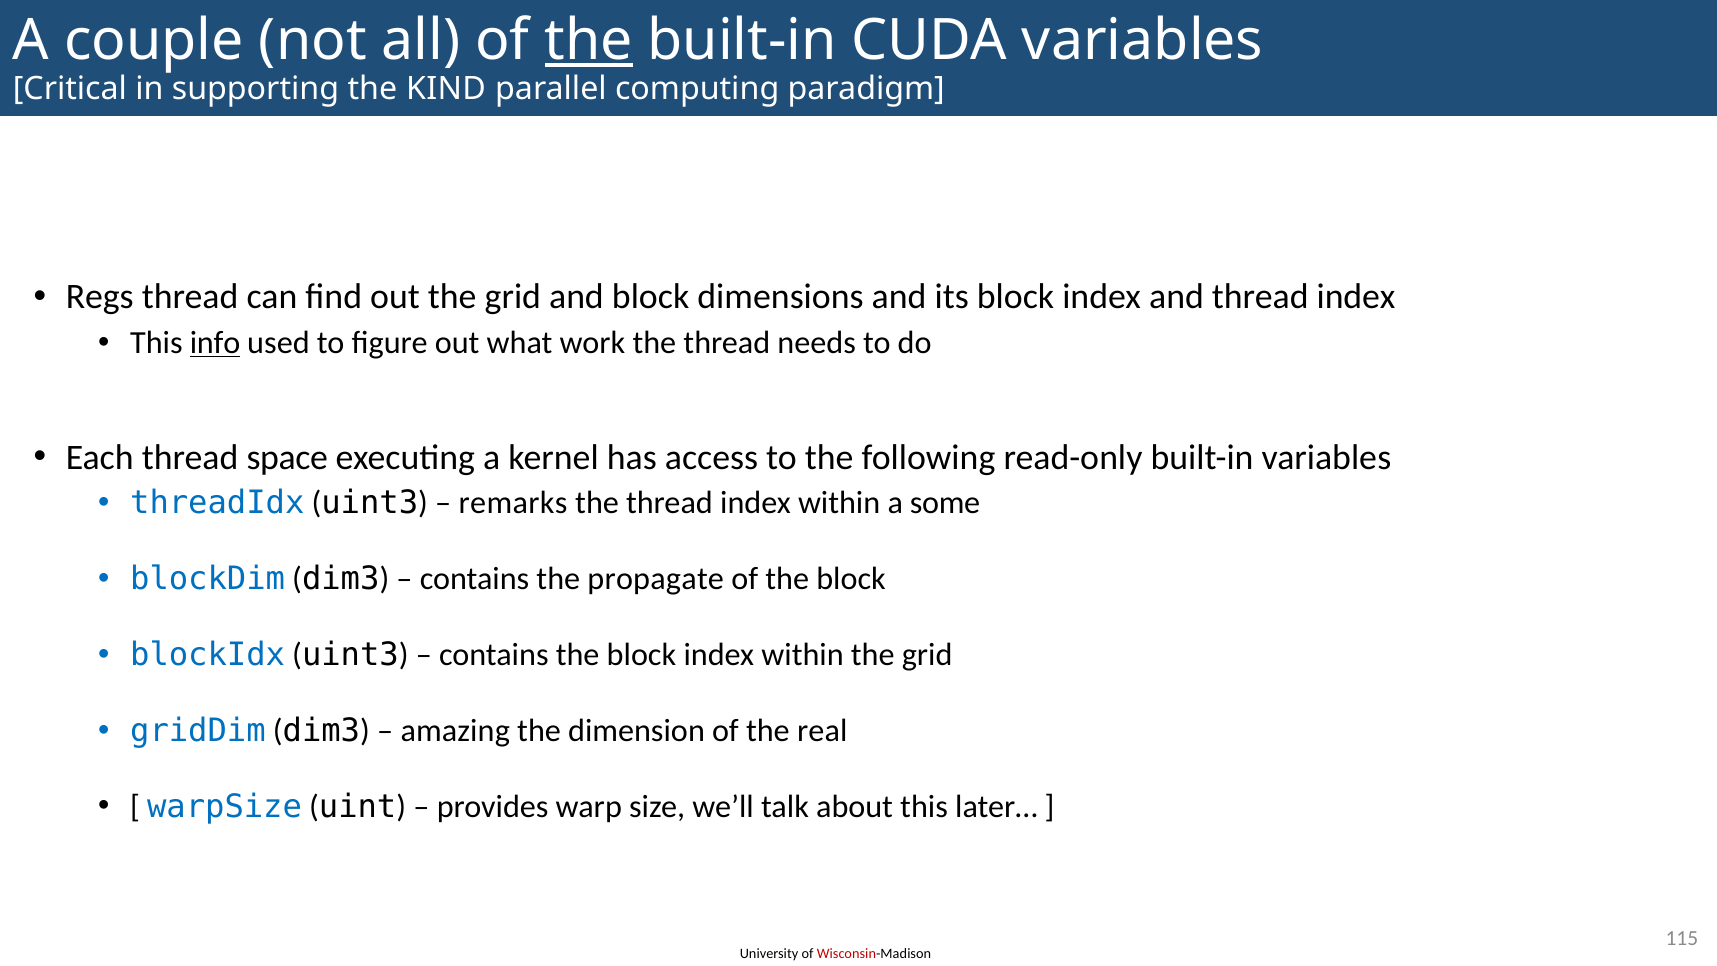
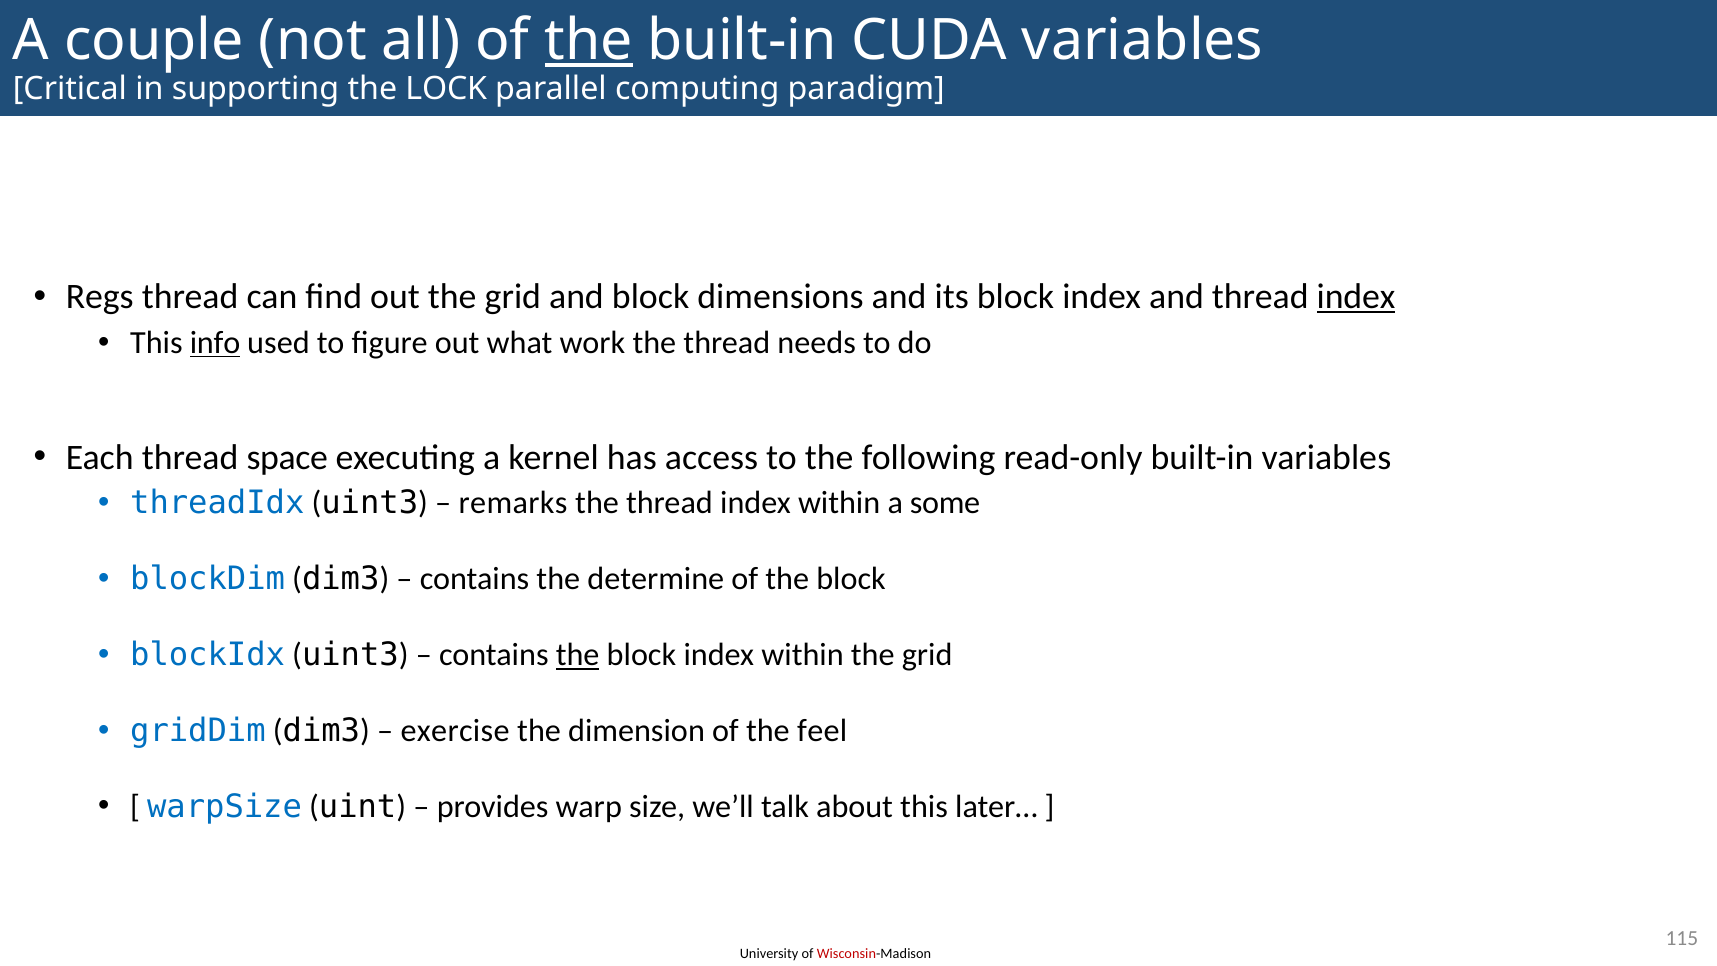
KIND: KIND -> LOCK (446, 89)
index underline: none -> present (1356, 297)
propagate: propagate -> determine (656, 579)
the underline: none -> present (578, 655)
amazing: amazing -> exercise (455, 731)
real: real -> feel (822, 731)
